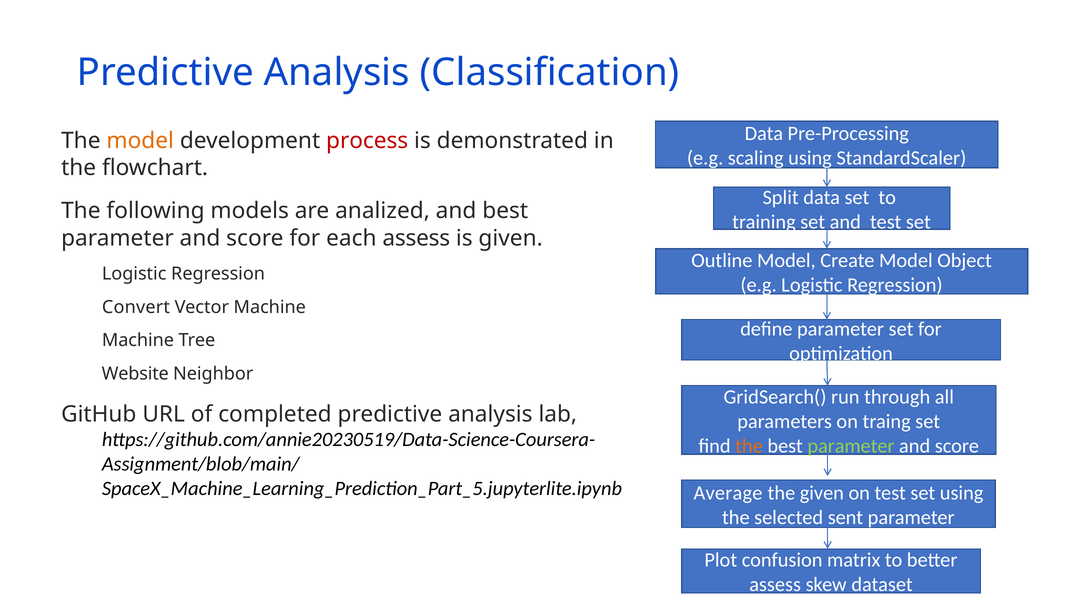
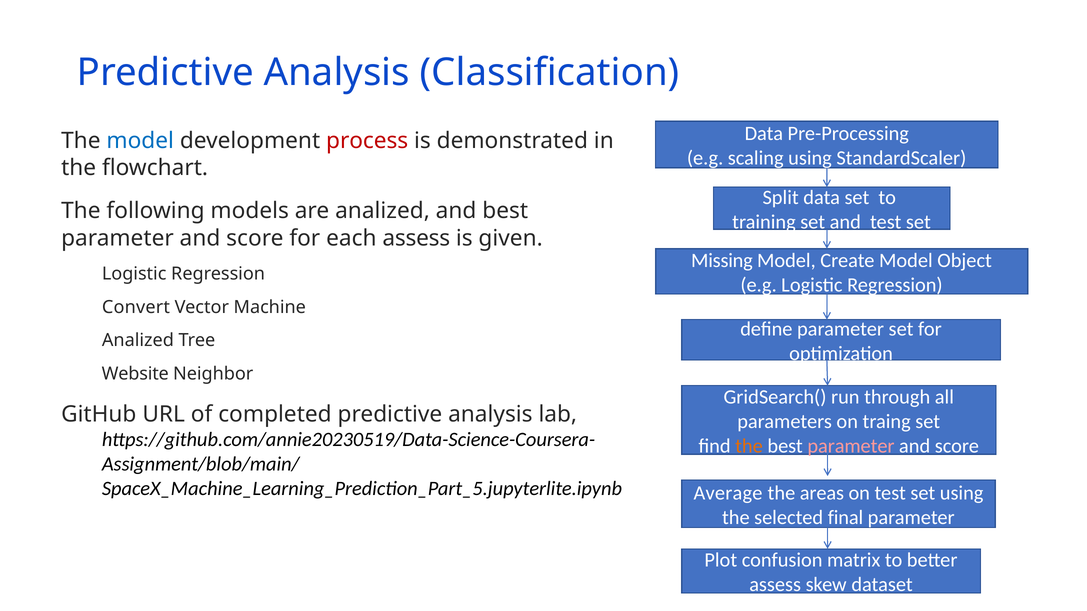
model colour: orange -> blue (140, 141)
Outline: Outline -> Missing (722, 261)
Machine: Machine -> Analized (138, 341)
parameter colour: light green -> pink (851, 446)
the given: given -> areas (822, 493)
sent: sent -> final (845, 518)
